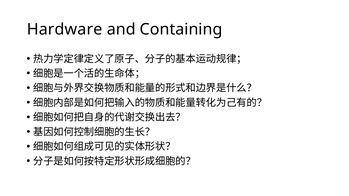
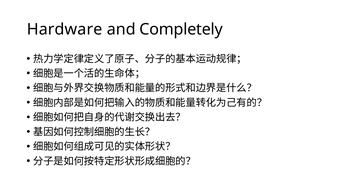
Containing: Containing -> Completely (181, 29)
